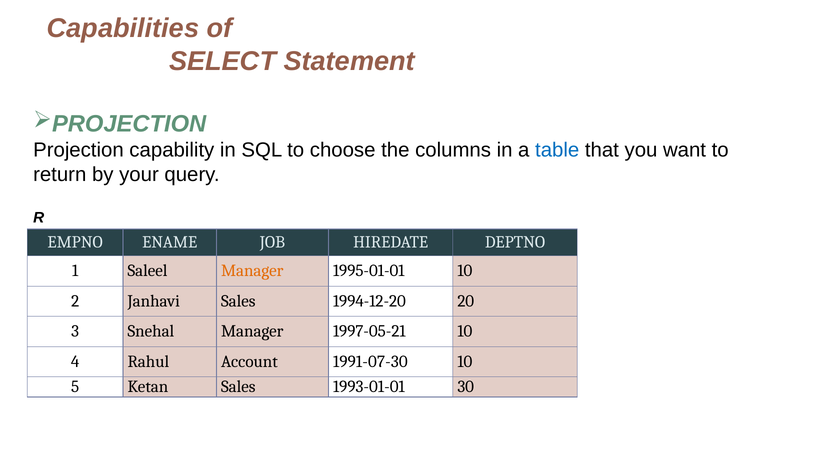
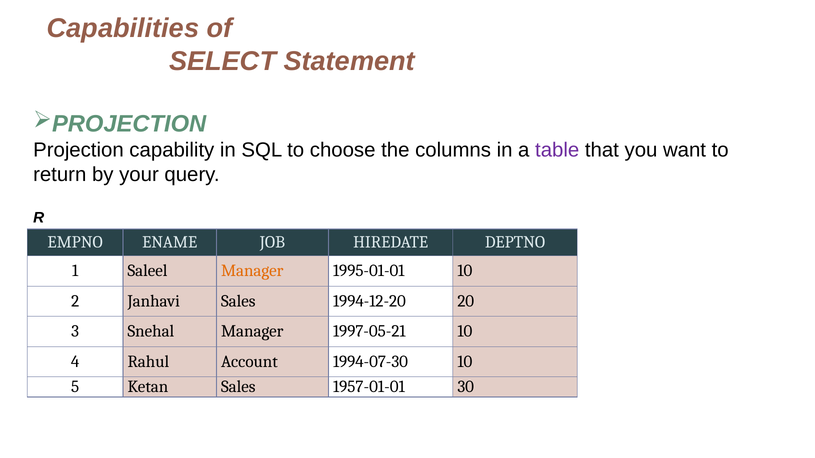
table colour: blue -> purple (557, 150)
1991-07-30: 1991-07-30 -> 1994-07-30 (371, 362)
1993-01-01: 1993-01-01 -> 1957-01-01 (369, 387)
